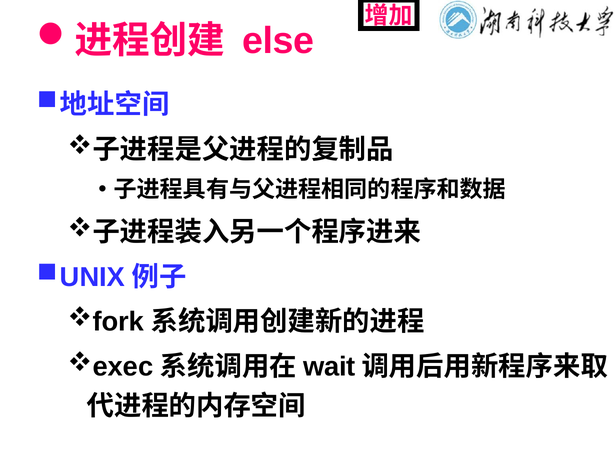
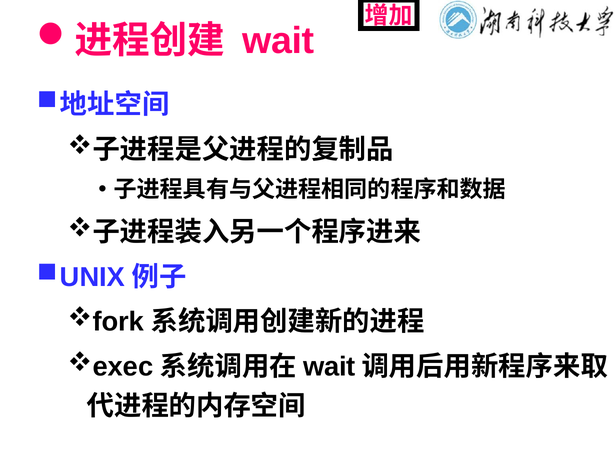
else: else -> wait (278, 41)
